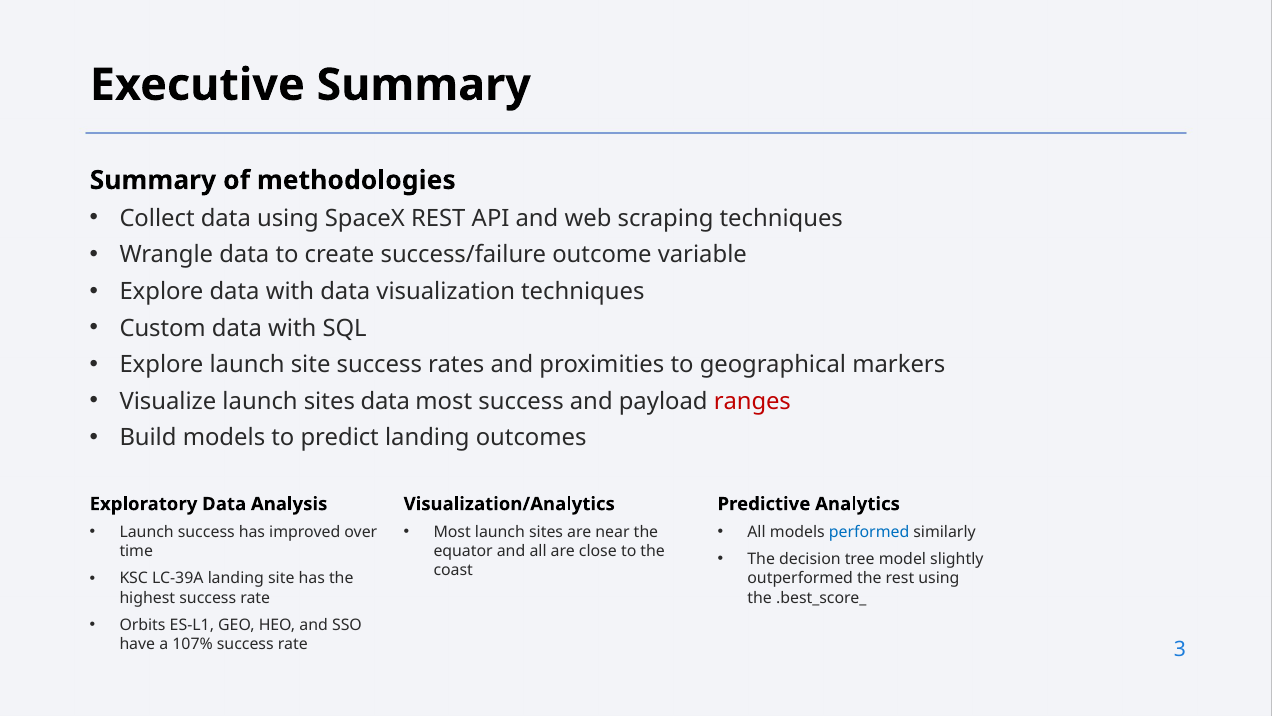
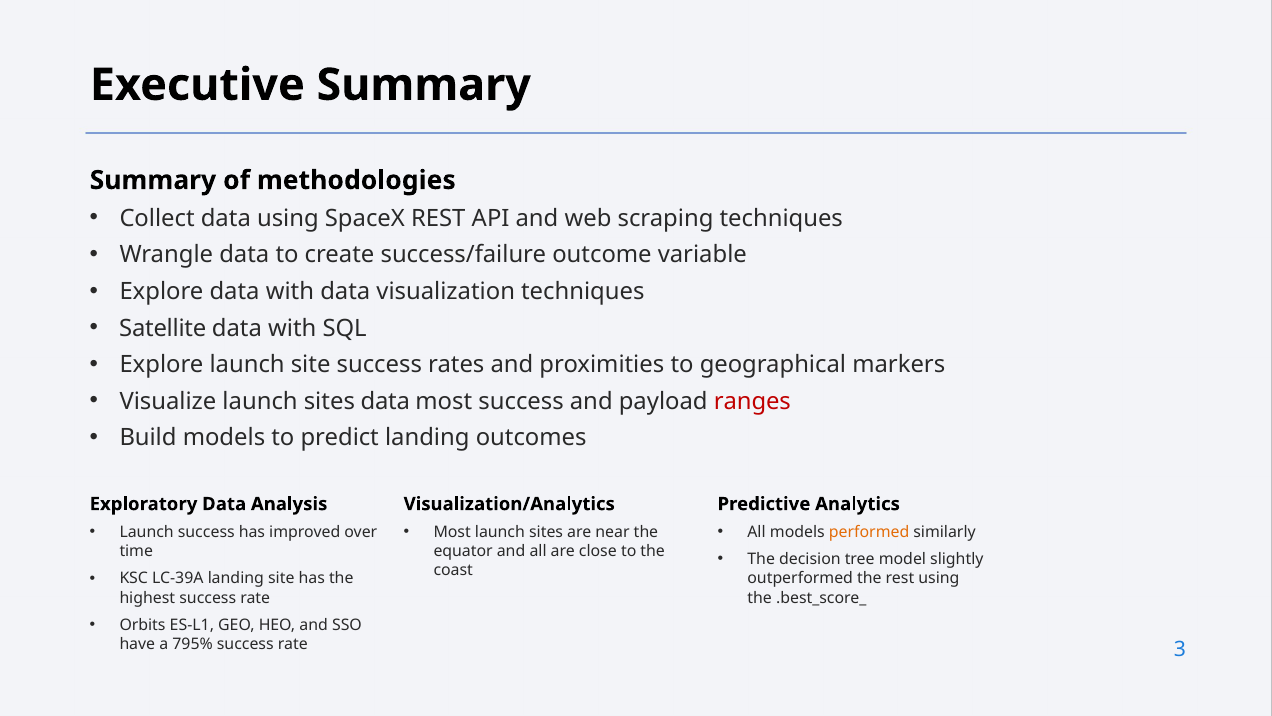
Custom: Custom -> Satellite (163, 328)
performed colour: blue -> orange (869, 532)
107%: 107% -> 795% (193, 643)
